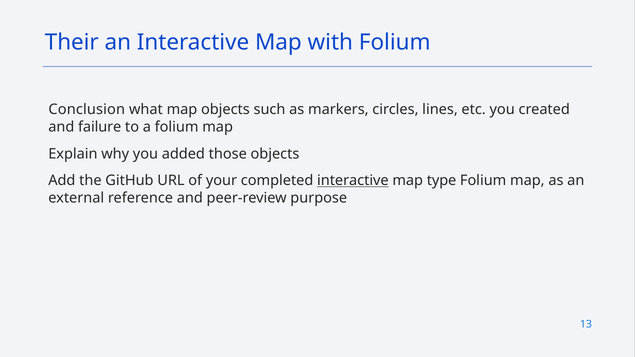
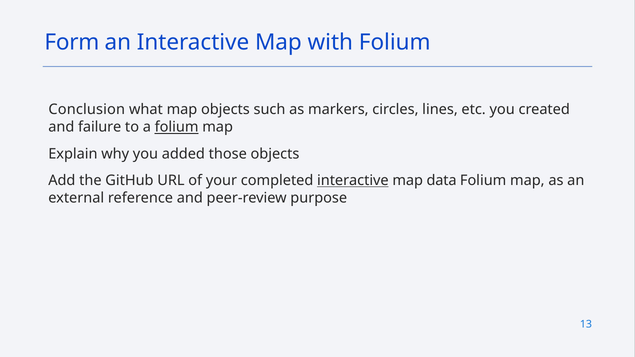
Their: Their -> Form (72, 42)
folium underline: none -> present (177, 127)
type: type -> data (442, 181)
